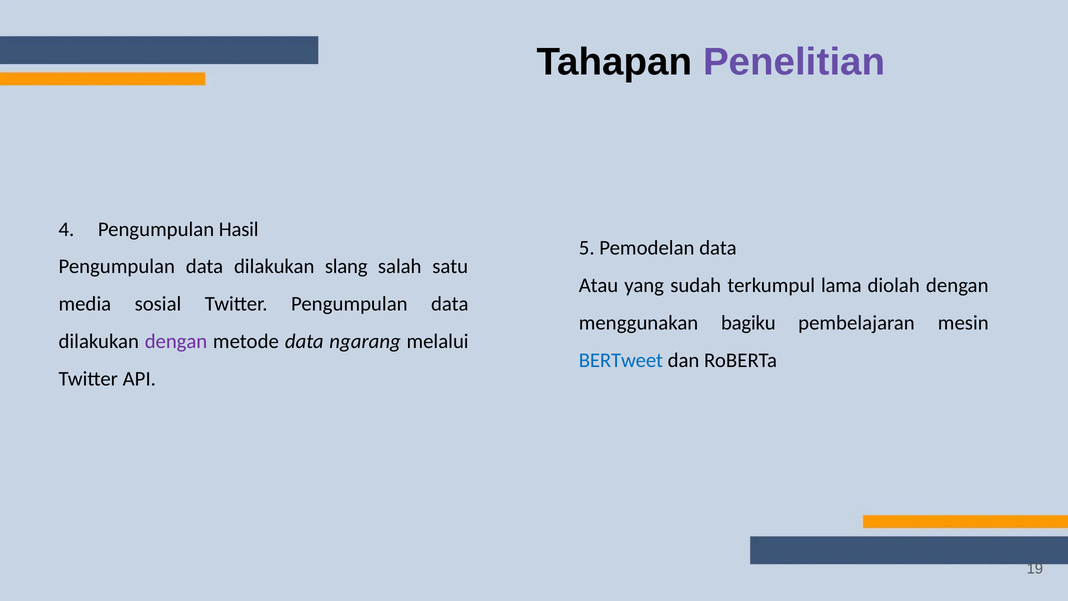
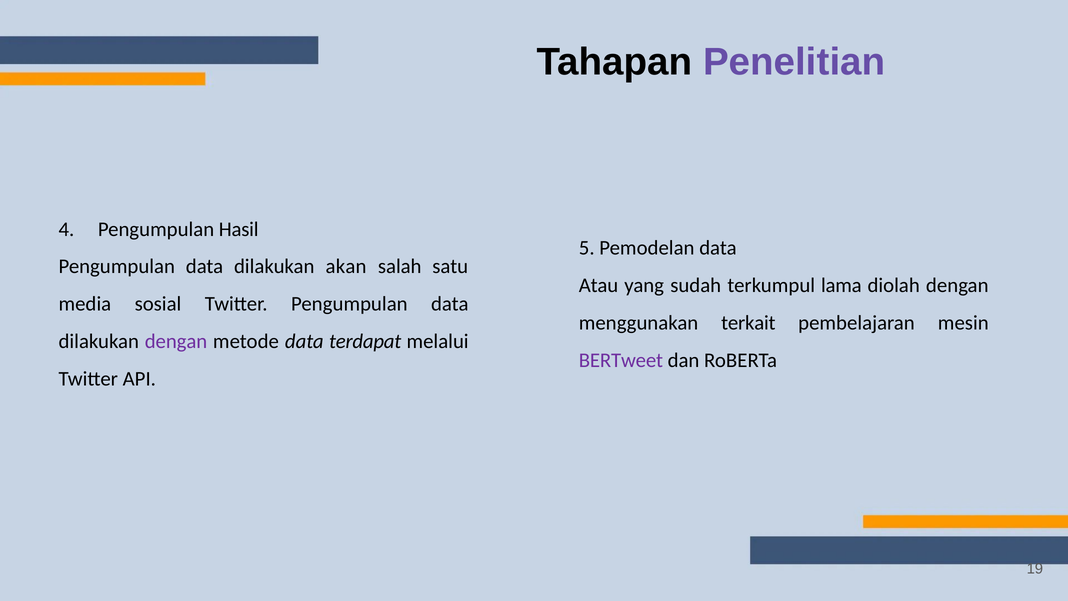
slang: slang -> akan (346, 266)
bagiku: bagiku -> terkait (748, 323)
ngarang: ngarang -> terdapat (365, 341)
BERTweet colour: blue -> purple (621, 360)
